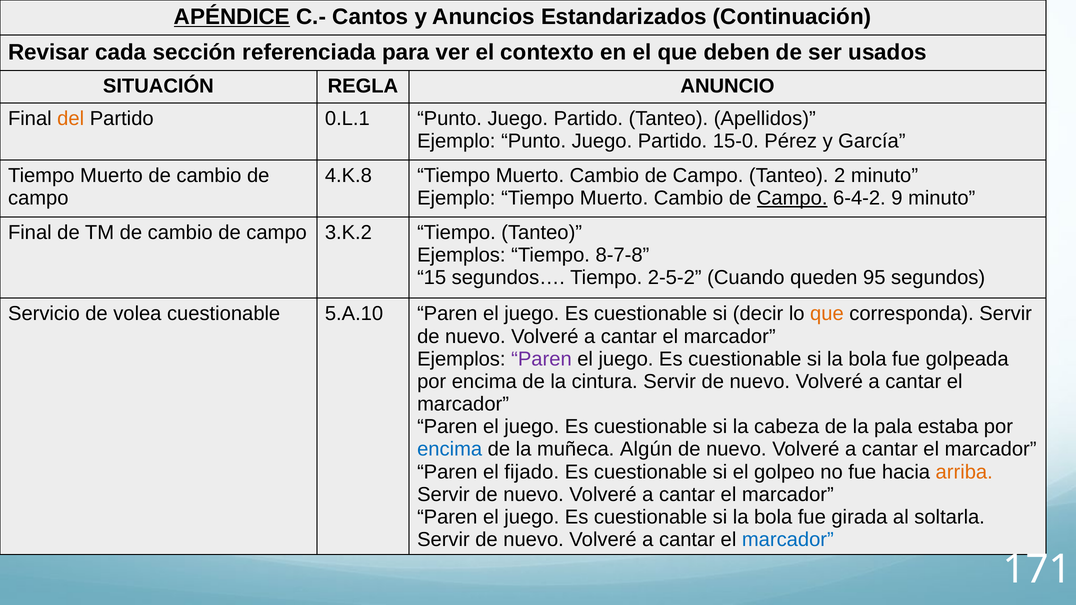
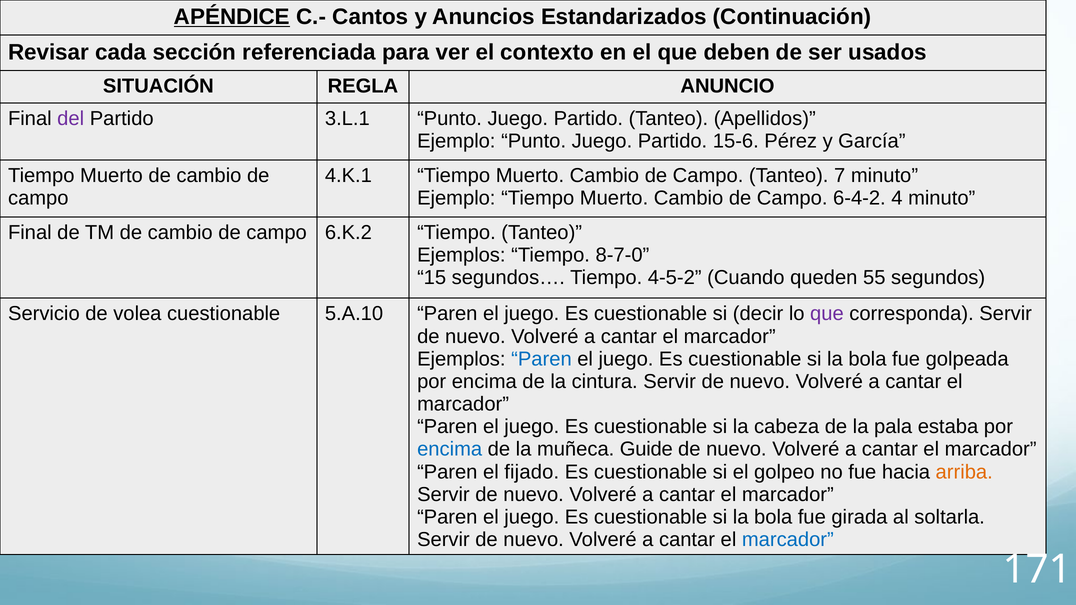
del colour: orange -> purple (71, 119)
0.L.1: 0.L.1 -> 3.L.1 (347, 119)
15-0: 15-0 -> 15-6 (736, 141)
4.K.8: 4.K.8 -> 4.K.1 (348, 176)
2: 2 -> 7 (840, 176)
Campo underline: present -> none (792, 198)
9: 9 -> 4 (897, 198)
3.K.2: 3.K.2 -> 6.K.2 (348, 233)
8-7-8: 8-7-8 -> 8-7-0 (622, 255)
2-5-2: 2-5-2 -> 4-5-2 (675, 278)
95: 95 -> 55 (874, 278)
que colour: orange -> purple (827, 314)
Paren colour: purple -> blue (541, 359)
Algún: Algún -> Guide (646, 449)
